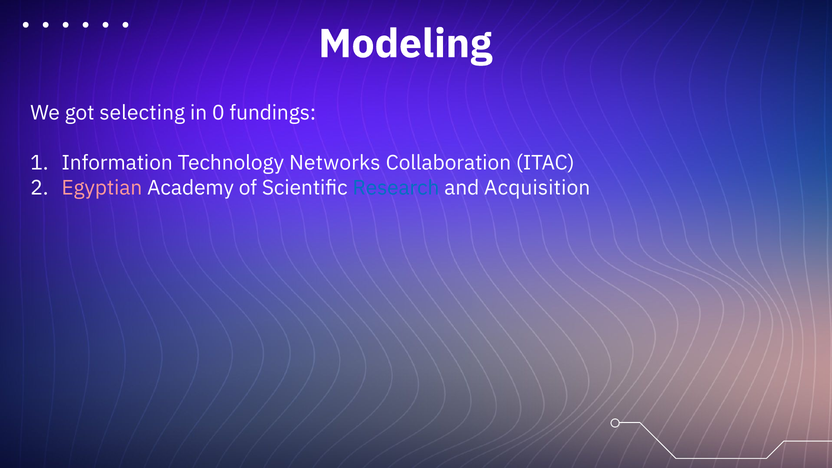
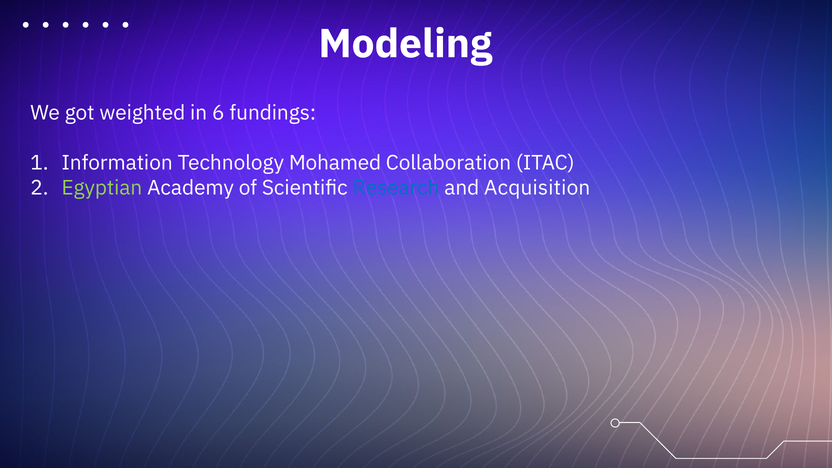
selecting: selecting -> weighted (142, 113)
0: 0 -> 6 (218, 113)
Networks: Networks -> Mohamed (335, 163)
Egyptian colour: pink -> light green (102, 188)
